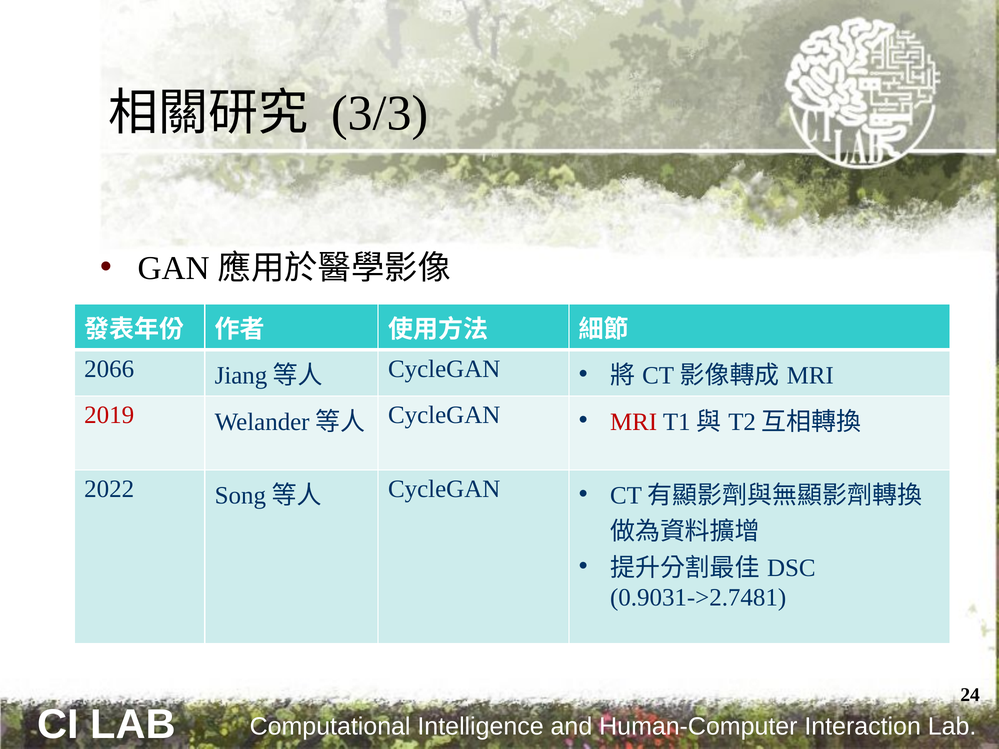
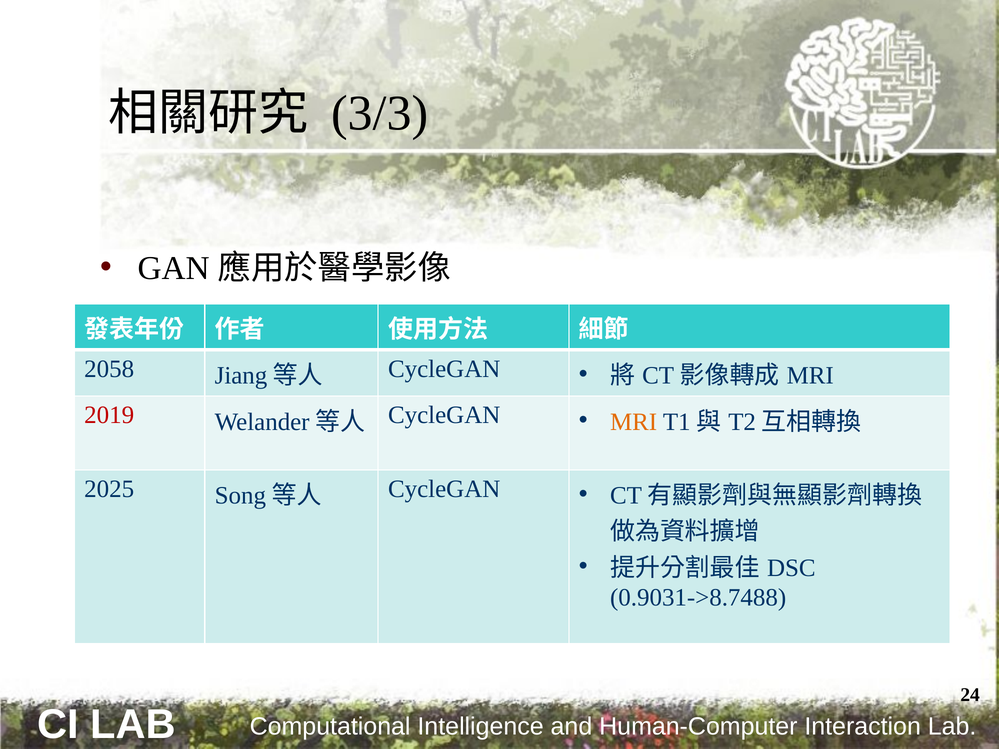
2066: 2066 -> 2058 (109, 369)
MRI colour: red -> orange (634, 422)
2022: 2022 -> 2025 (109, 489)
0.9031->2.7481: 0.9031->2.7481 -> 0.9031->8.7488 (698, 597)
